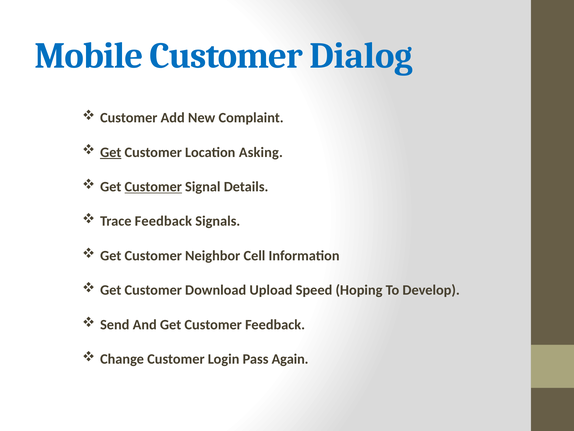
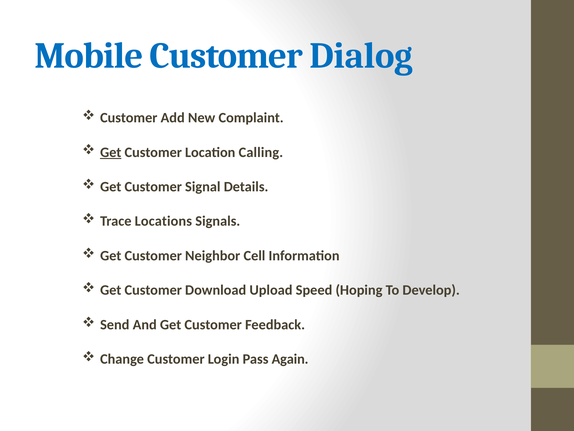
Asking: Asking -> Calling (261, 152)
Customer underline: present -> none (153, 187)
Trace Feedback: Feedback -> Locations (163, 221)
